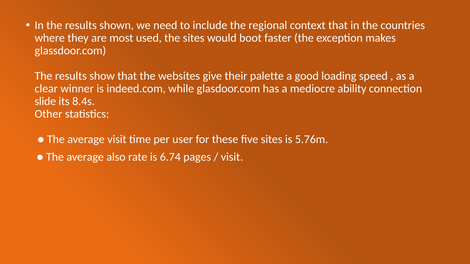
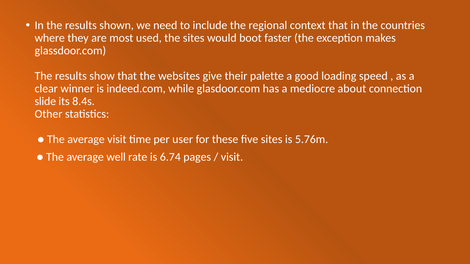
ability: ability -> about (352, 89)
also: also -> well (116, 157)
